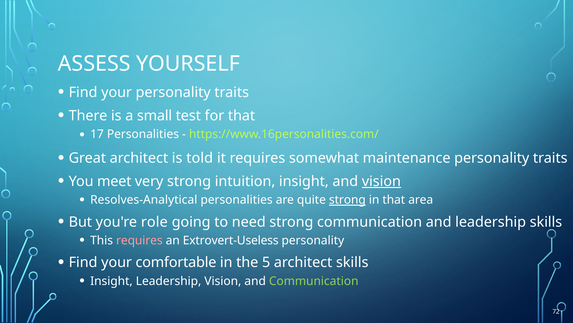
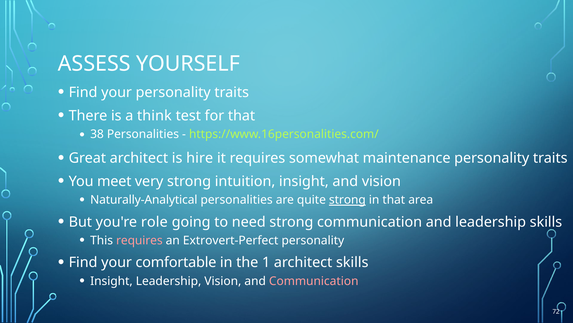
small: small -> think (154, 115)
17: 17 -> 38 (97, 134)
told: told -> hire (200, 158)
vision underline: present -> none (381, 181)
Resolves-Analytical: Resolves-Analytical -> Naturally-Analytical (144, 200)
Extrovert-Useless: Extrovert-Useless -> Extrovert-Perfect (231, 240)
5: 5 -> 1 (266, 262)
Communication colour: light green -> pink (314, 281)
